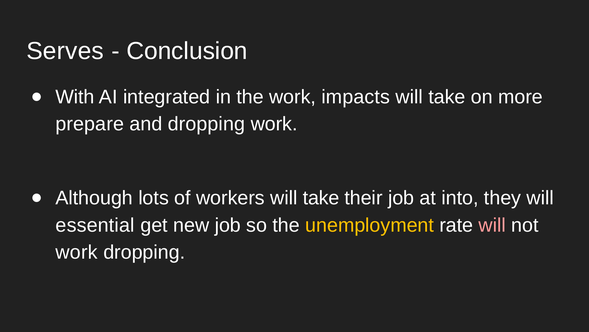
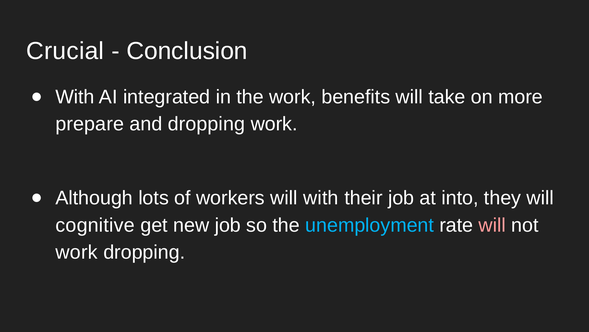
Serves: Serves -> Crucial (65, 51)
impacts: impacts -> benefits (356, 97)
workers will take: take -> with (321, 198)
essential: essential -> cognitive (95, 225)
unemployment colour: yellow -> light blue (370, 225)
